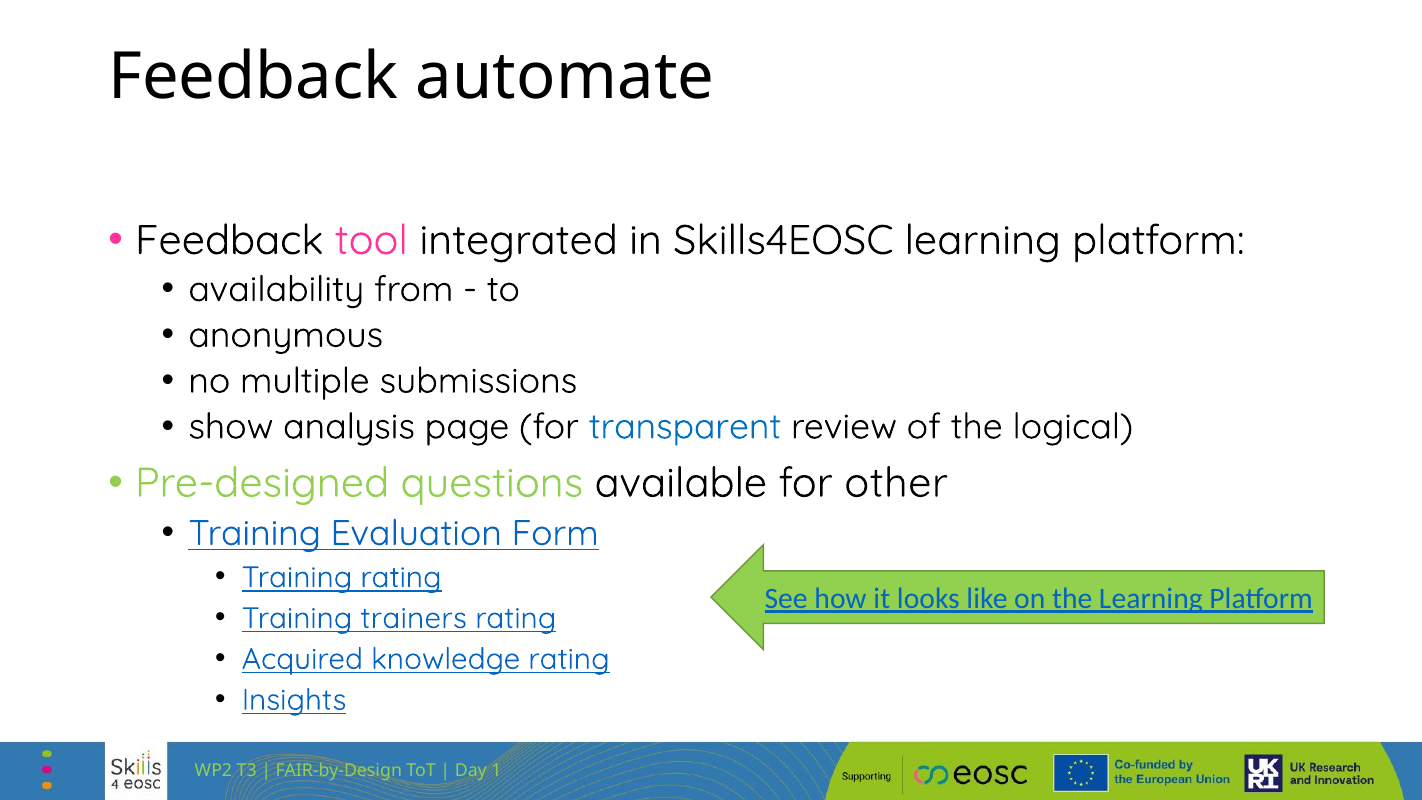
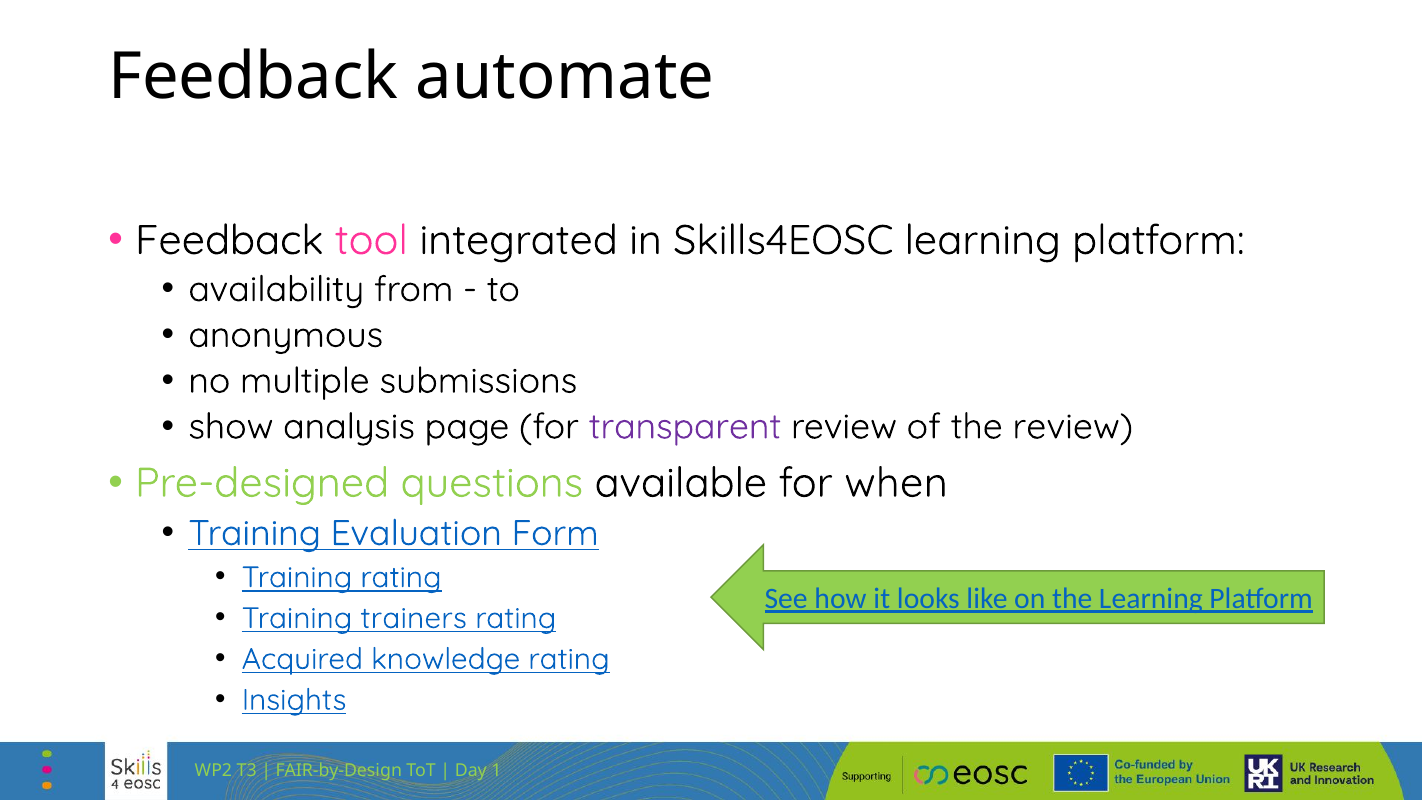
transparent colour: blue -> purple (685, 427)
the logical: logical -> review (1073, 427)
other: other -> when (896, 483)
